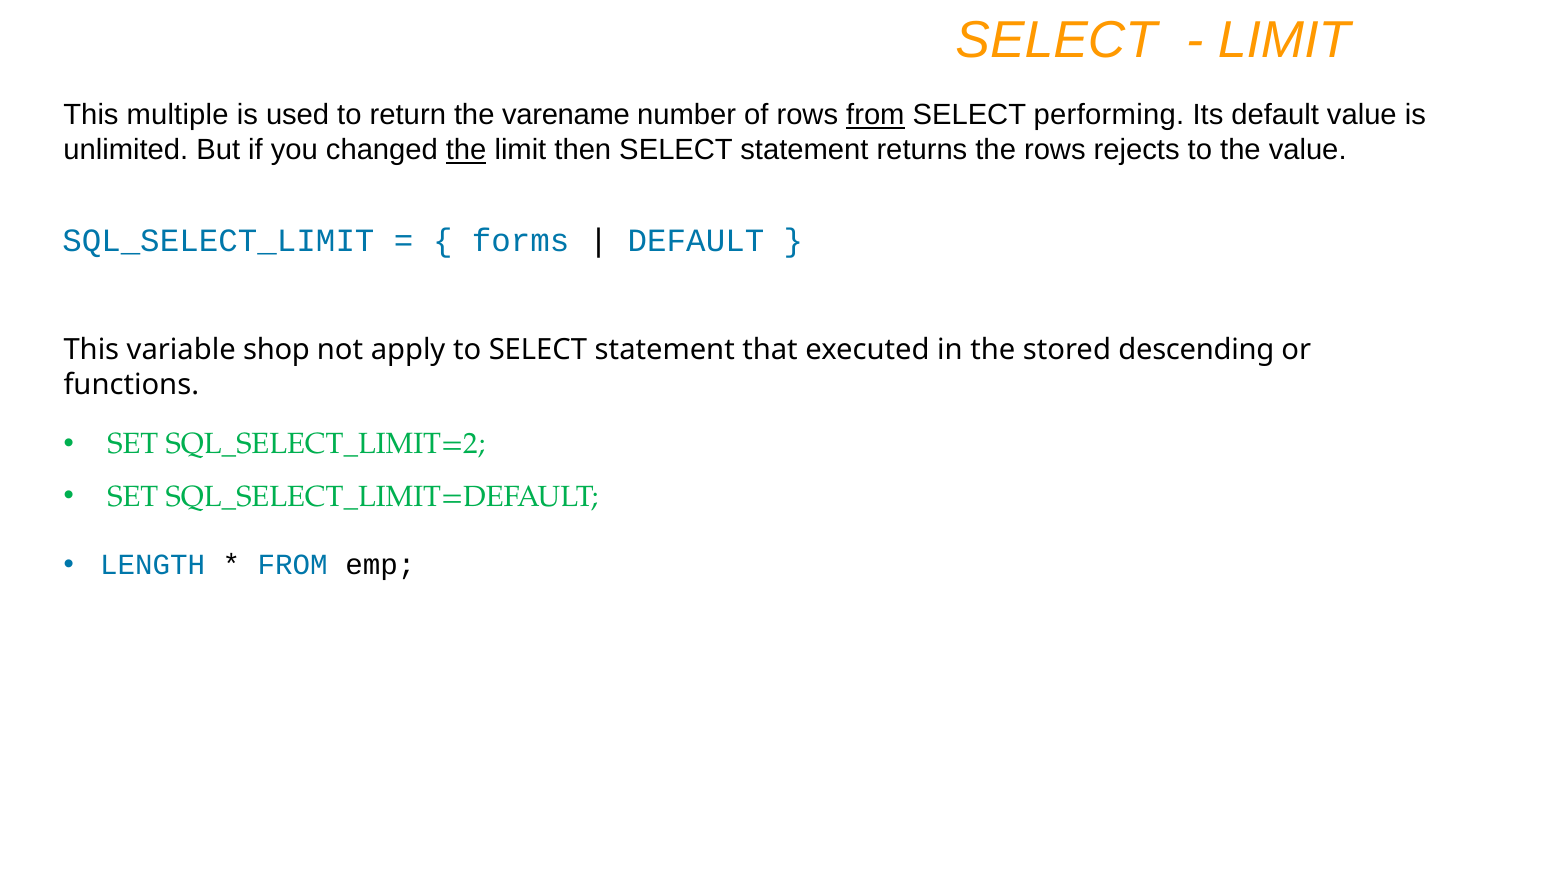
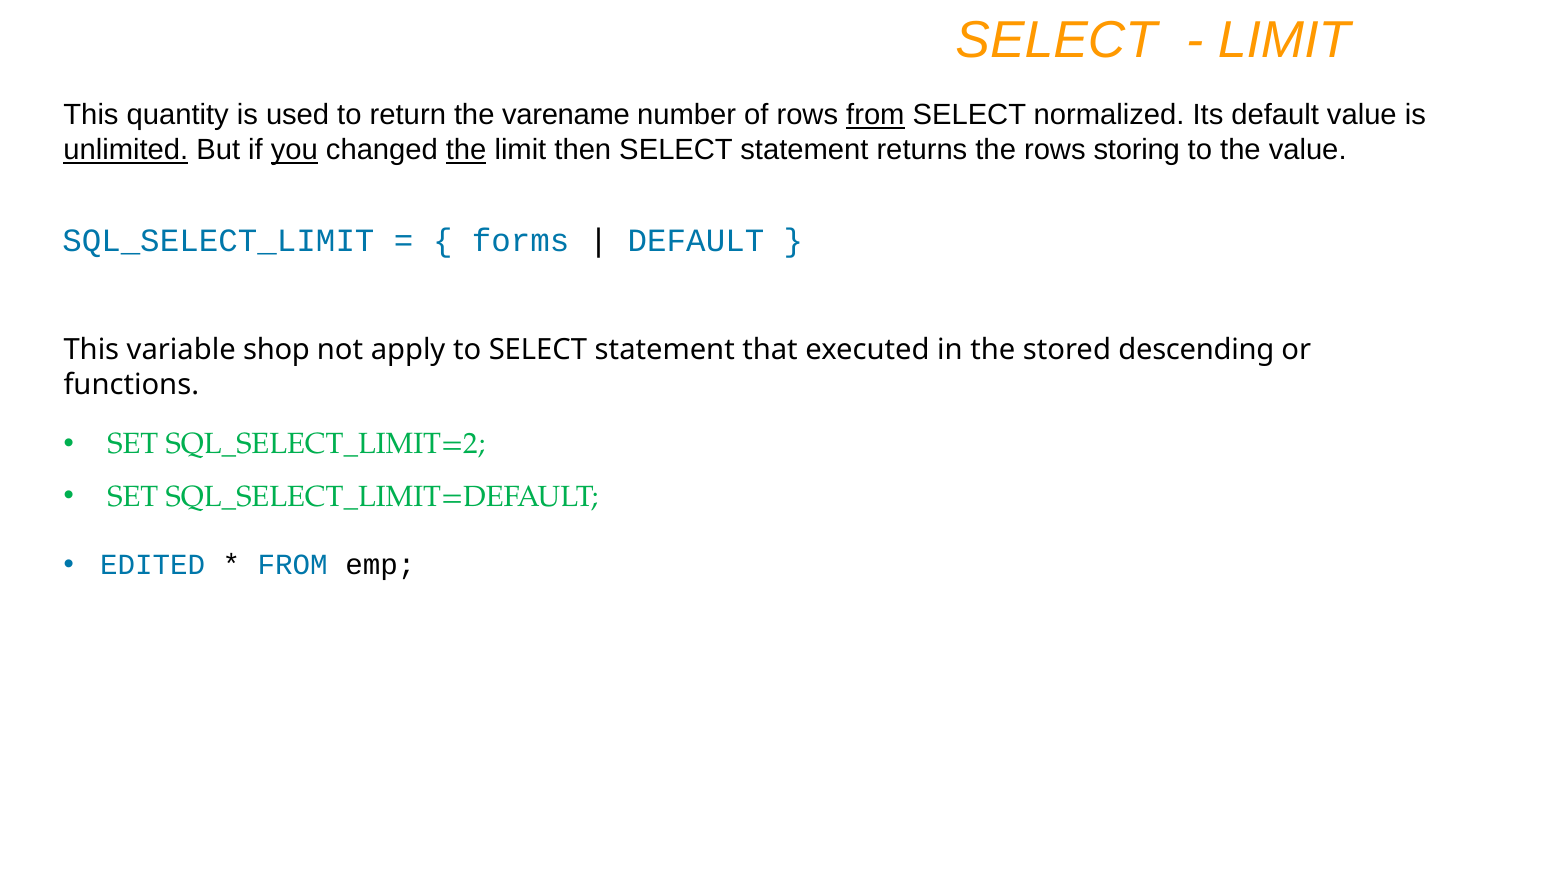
multiple: multiple -> quantity (178, 115)
performing: performing -> normalized (1109, 115)
unlimited underline: none -> present (126, 150)
you underline: none -> present (294, 150)
rejects: rejects -> storing (1137, 150)
LENGTH: LENGTH -> EDITED (153, 565)
